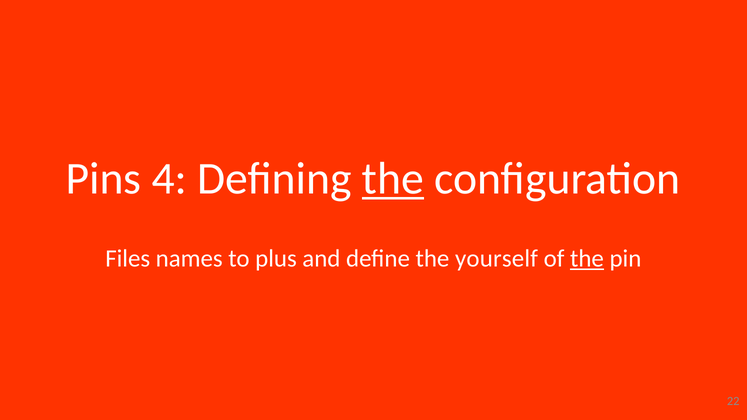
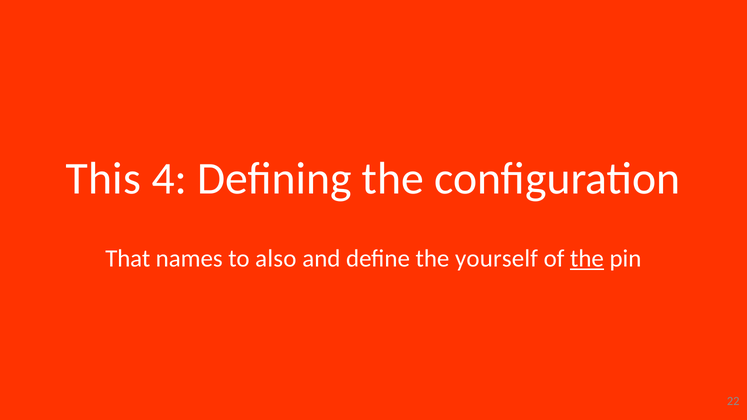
Pins: Pins -> This (103, 179)
the underline: present -> none (393, 179)
Files: Files -> That (128, 259)
plus: plus -> also (276, 259)
